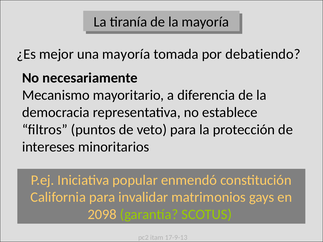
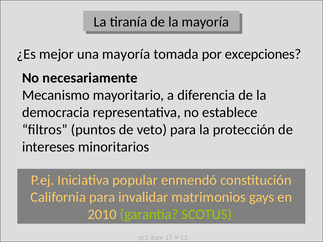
debatiendo: debatiendo -> excepciones (263, 54)
2098: 2098 -> 2010 (102, 215)
